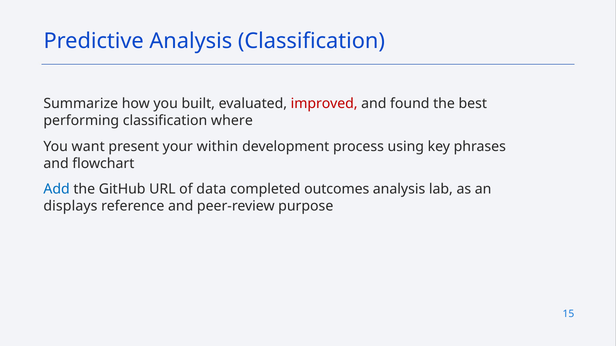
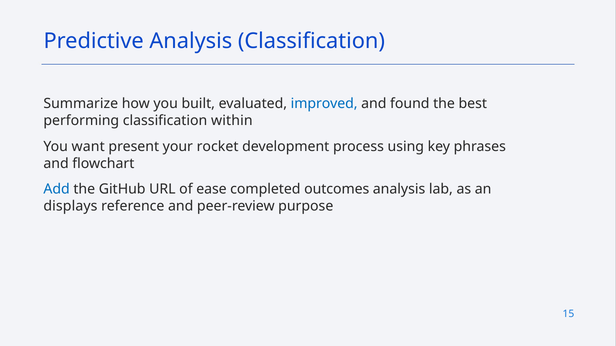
improved colour: red -> blue (324, 104)
where: where -> within (232, 121)
within: within -> rocket (218, 147)
data: data -> ease (211, 190)
